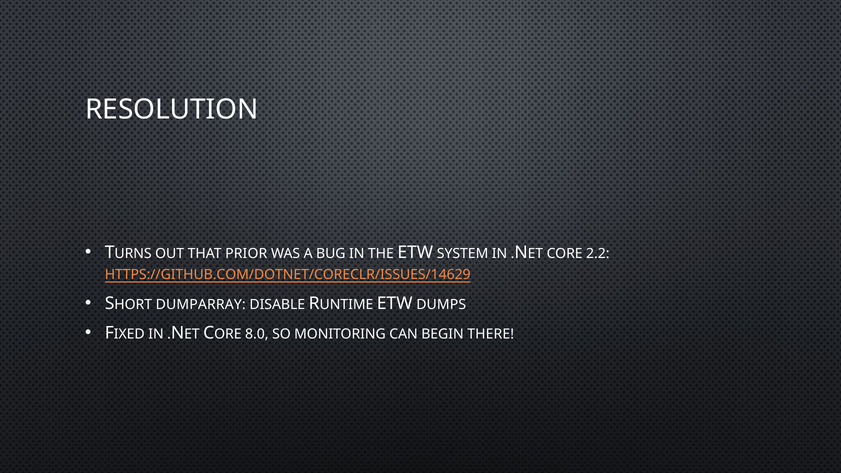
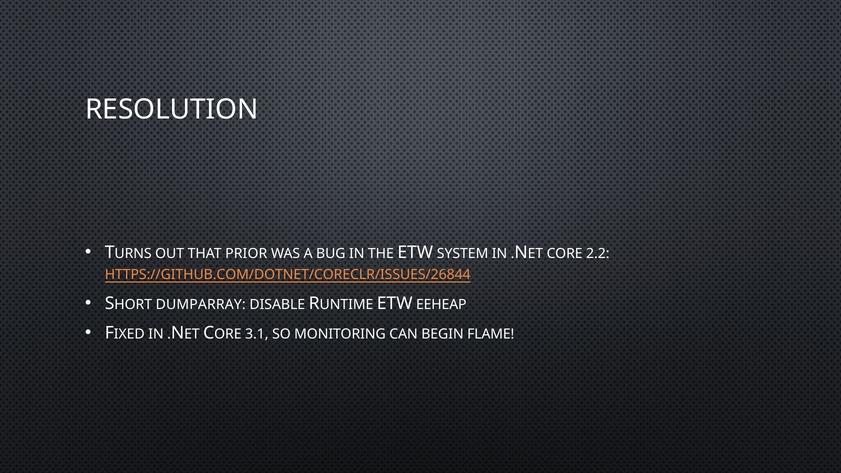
HTTPS://GITHUB.COM/DOTNET/CORECLR/ISSUES/14629: HTTPS://GITHUB.COM/DOTNET/CORECLR/ISSUES/14629 -> HTTPS://GITHUB.COM/DOTNET/CORECLR/ISSUES/26844 (288, 275)
DUMPS: DUMPS -> EEHEAP (441, 305)
8.0: 8.0 -> 3.1 (257, 334)
THERE: THERE -> FLAME (491, 334)
